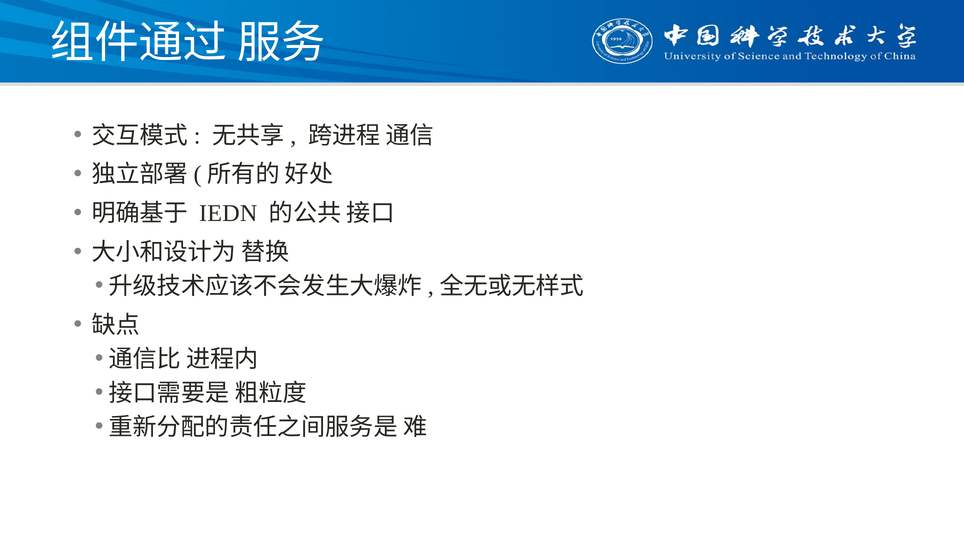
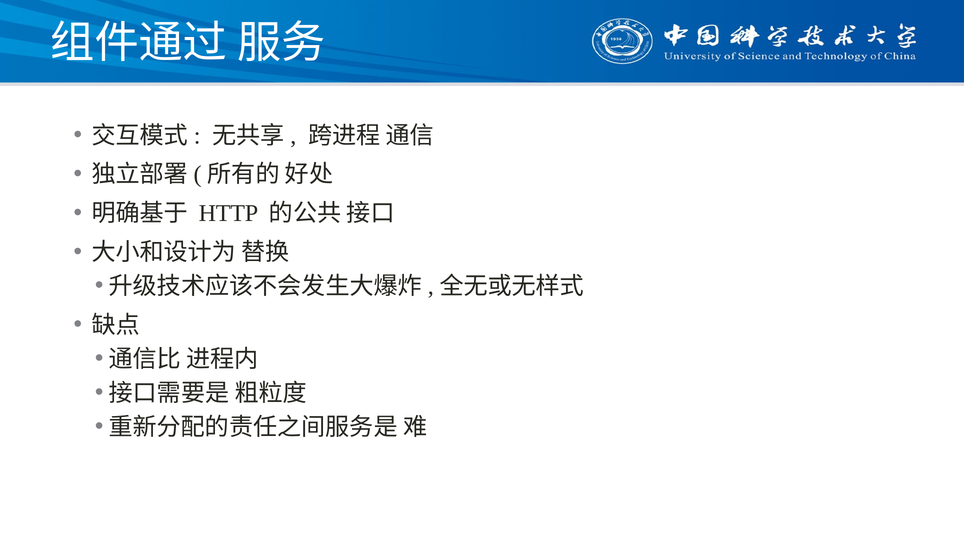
IEDN: IEDN -> HTTP (228, 214)
